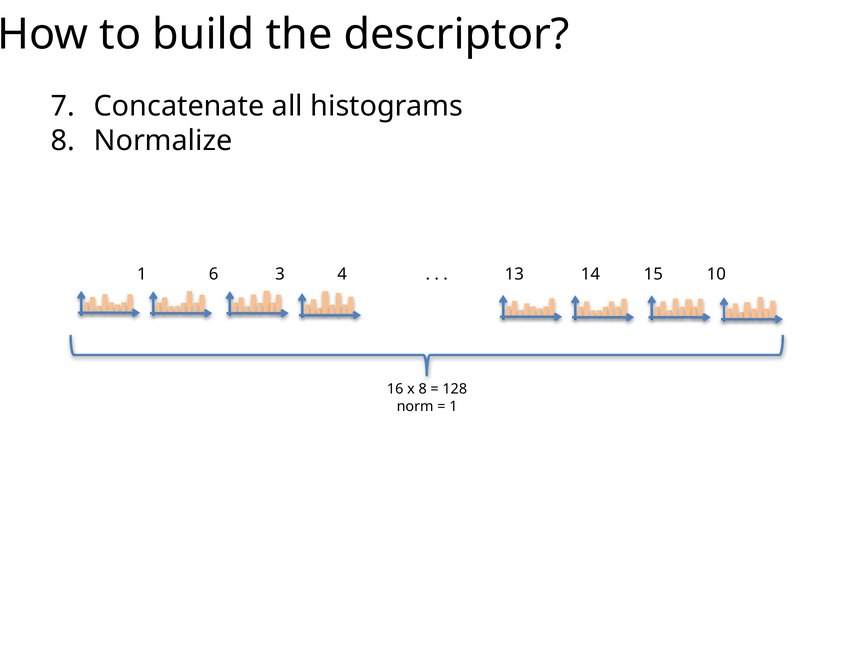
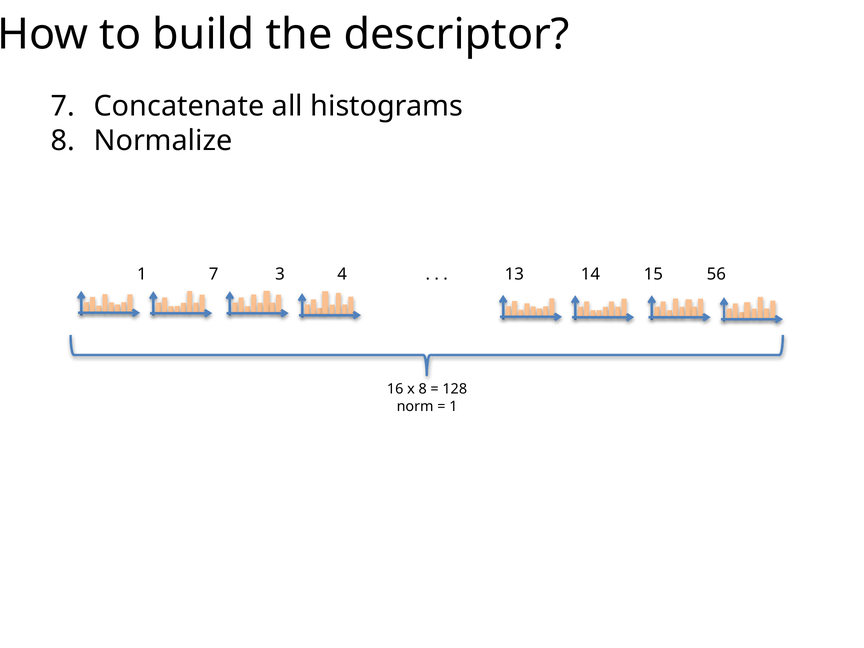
1 6: 6 -> 7 (214, 274)
10: 10 -> 56 (716, 274)
